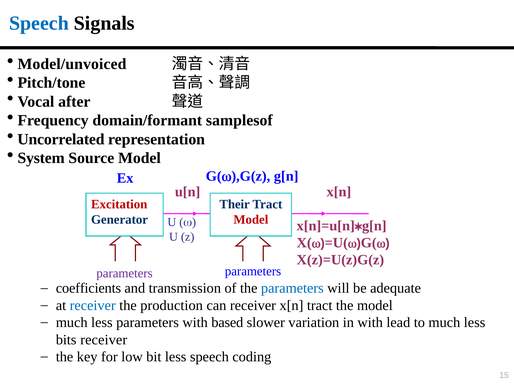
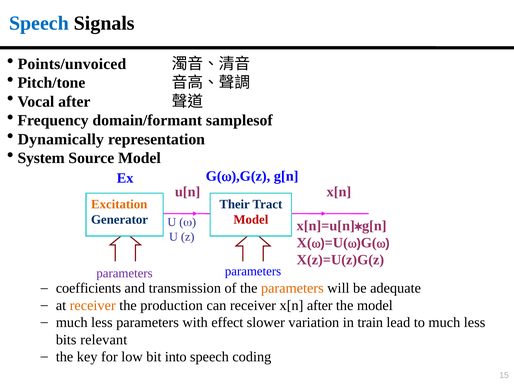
Model/unvoiced: Model/unvoiced -> Points/unvoiced (72, 64)
Uncorrelated: Uncorrelated -> Dynamically (61, 139)
Excitation colour: red -> orange (119, 205)
parameters colour: blue -> orange (292, 289)
receiver colour: blue -> orange (93, 306)
x[n tract: tract -> after (320, 306)
based: based -> effect (227, 323)
in with: with -> train (370, 323)
bits receiver: receiver -> relevant (104, 340)
bit less: less -> into (176, 357)
